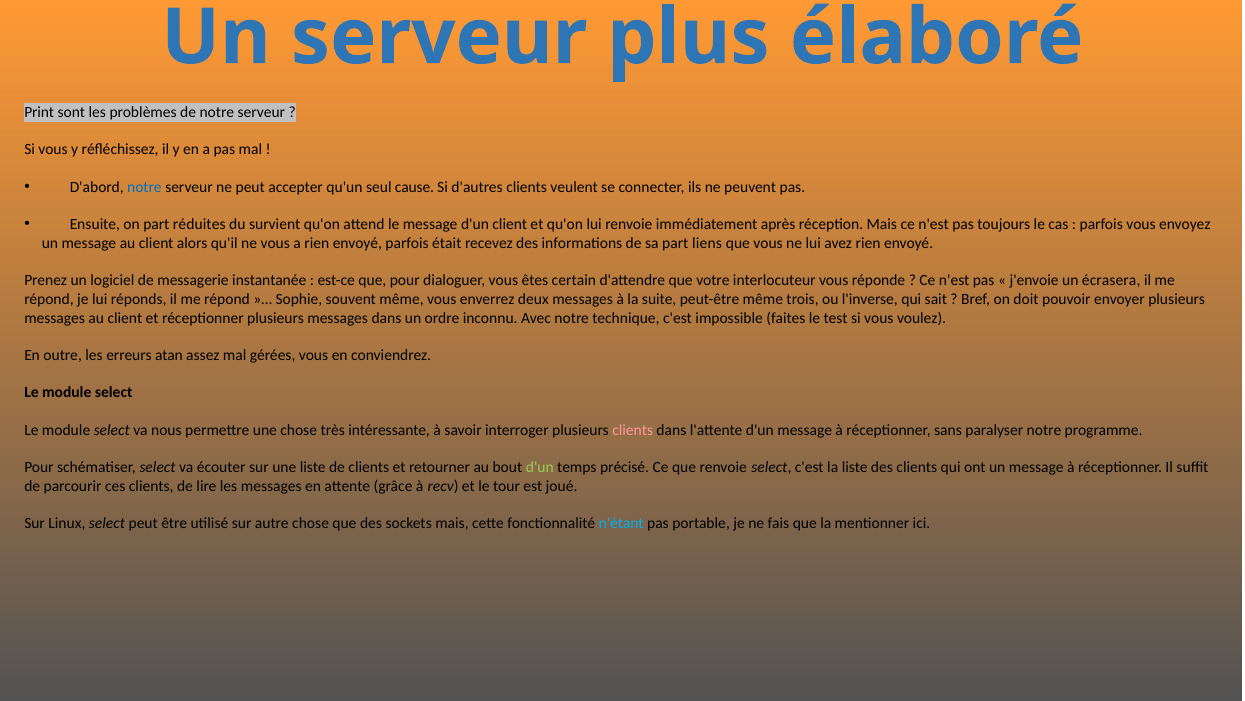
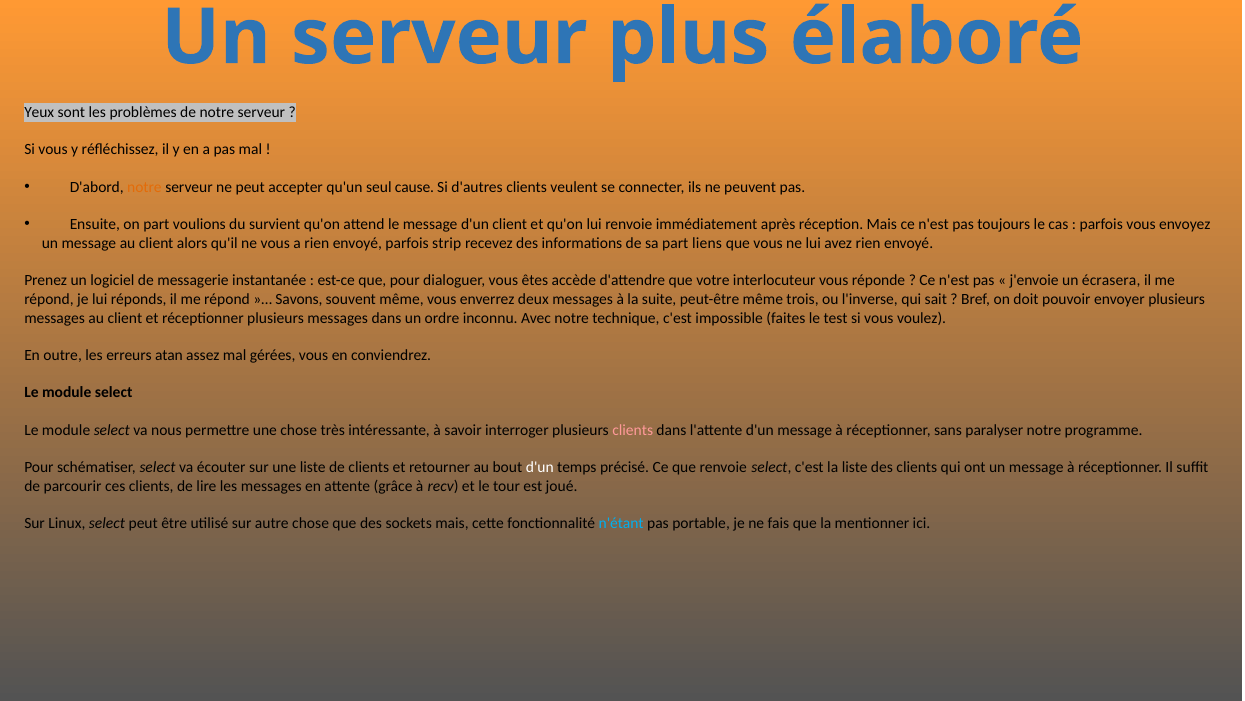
Print: Print -> Yeux (39, 112)
notre colour: blue -> orange (144, 187)
réduites: réduites -> voulions (199, 224)
était: était -> strip (447, 243)
certain: certain -> accède (574, 280)
Sophie: Sophie -> Savons (299, 299)
d'un colour: light green -> white (540, 467)
